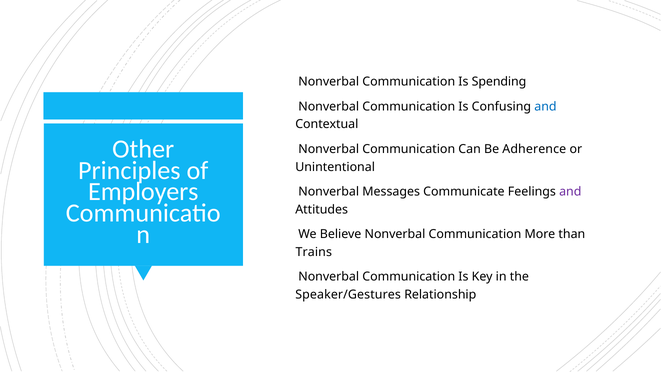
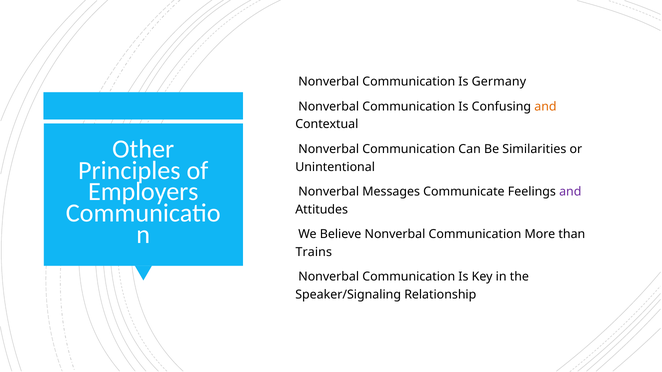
Spending: Spending -> Germany (499, 82)
and colour: blue -> orange (545, 107)
Adherence: Adherence -> Similarities (534, 149)
Speaker/Gestures: Speaker/Gestures -> Speaker/Signaling (348, 295)
